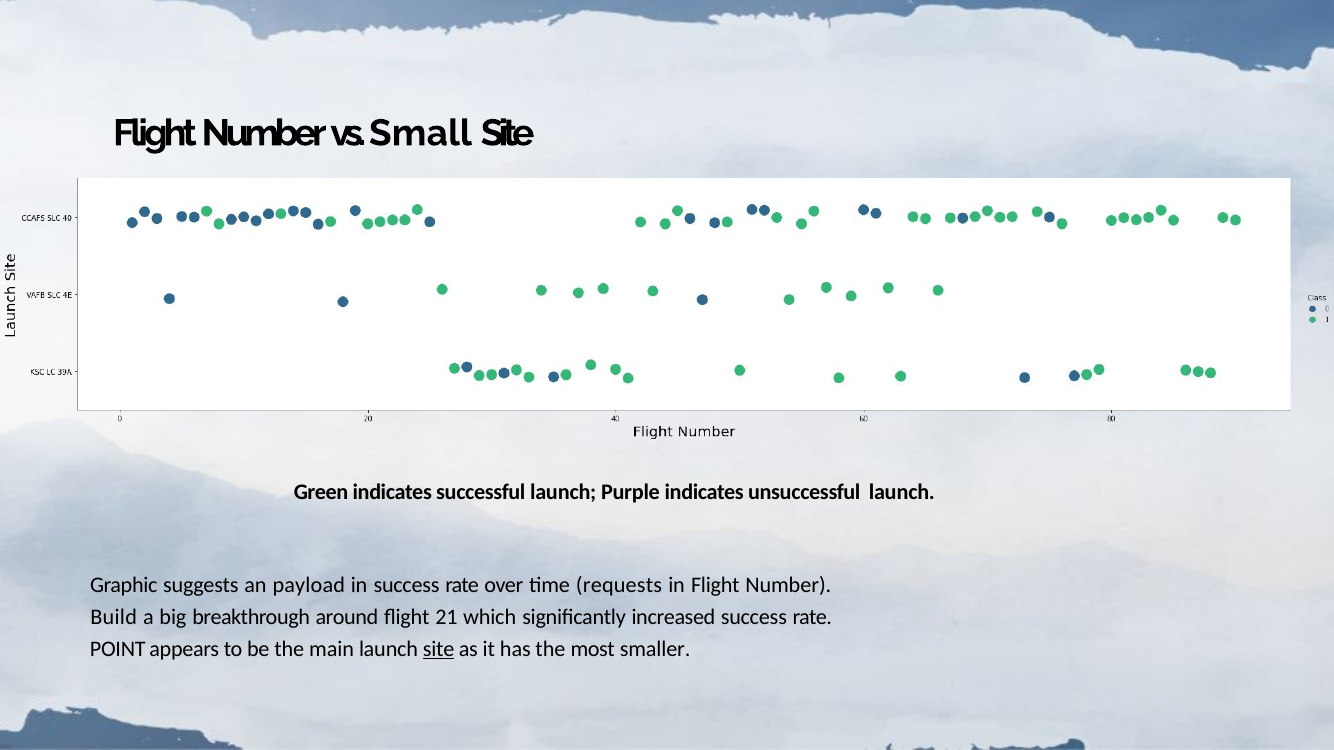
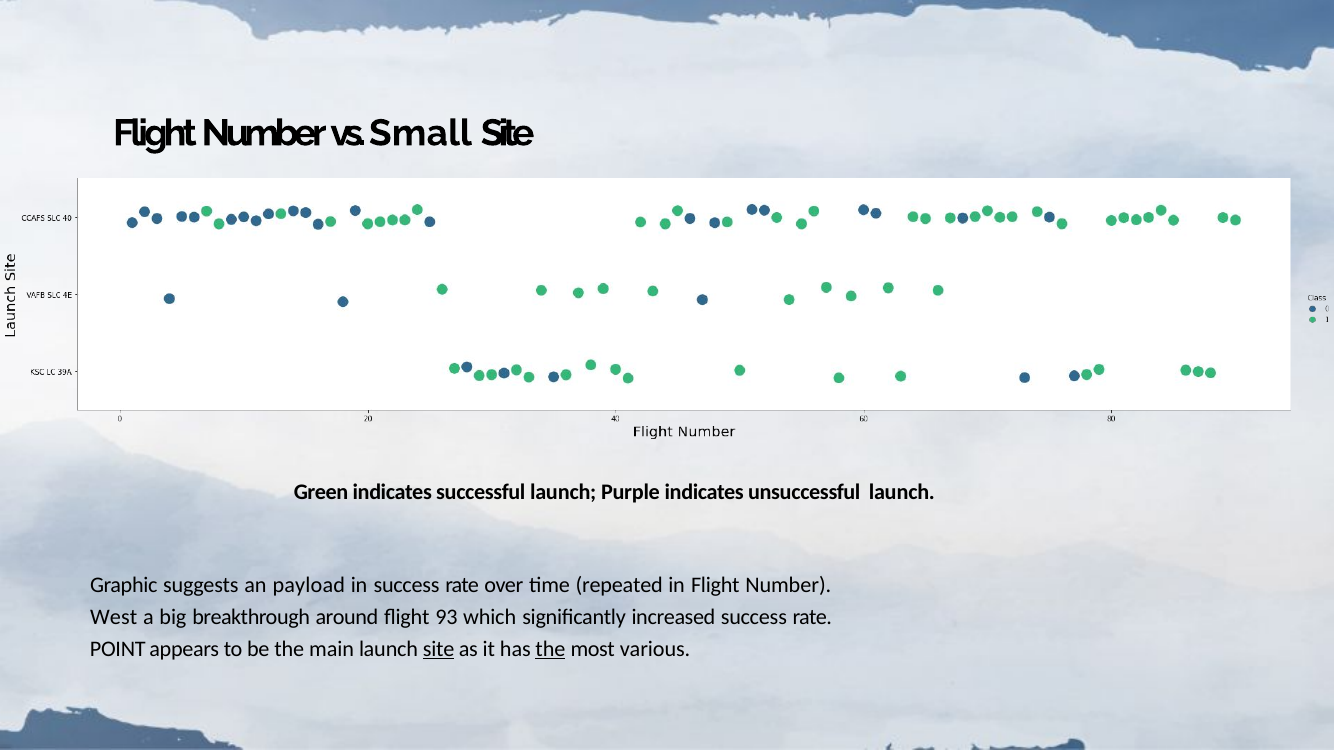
requests: requests -> repeated (619, 585)
Build: Build -> West (114, 617)
21: 21 -> 93 (446, 617)
the underline: none -> present (550, 649)
smaller: smaller -> various (655, 649)
